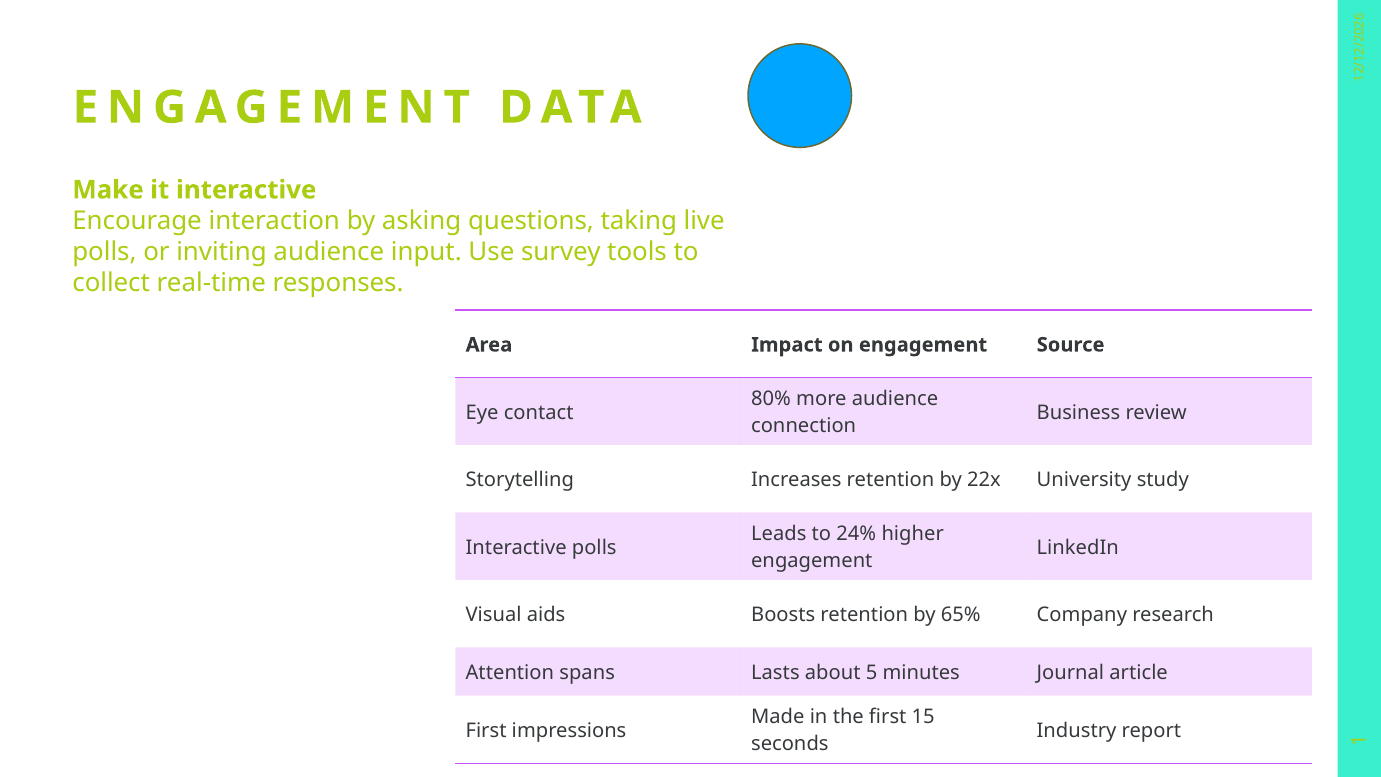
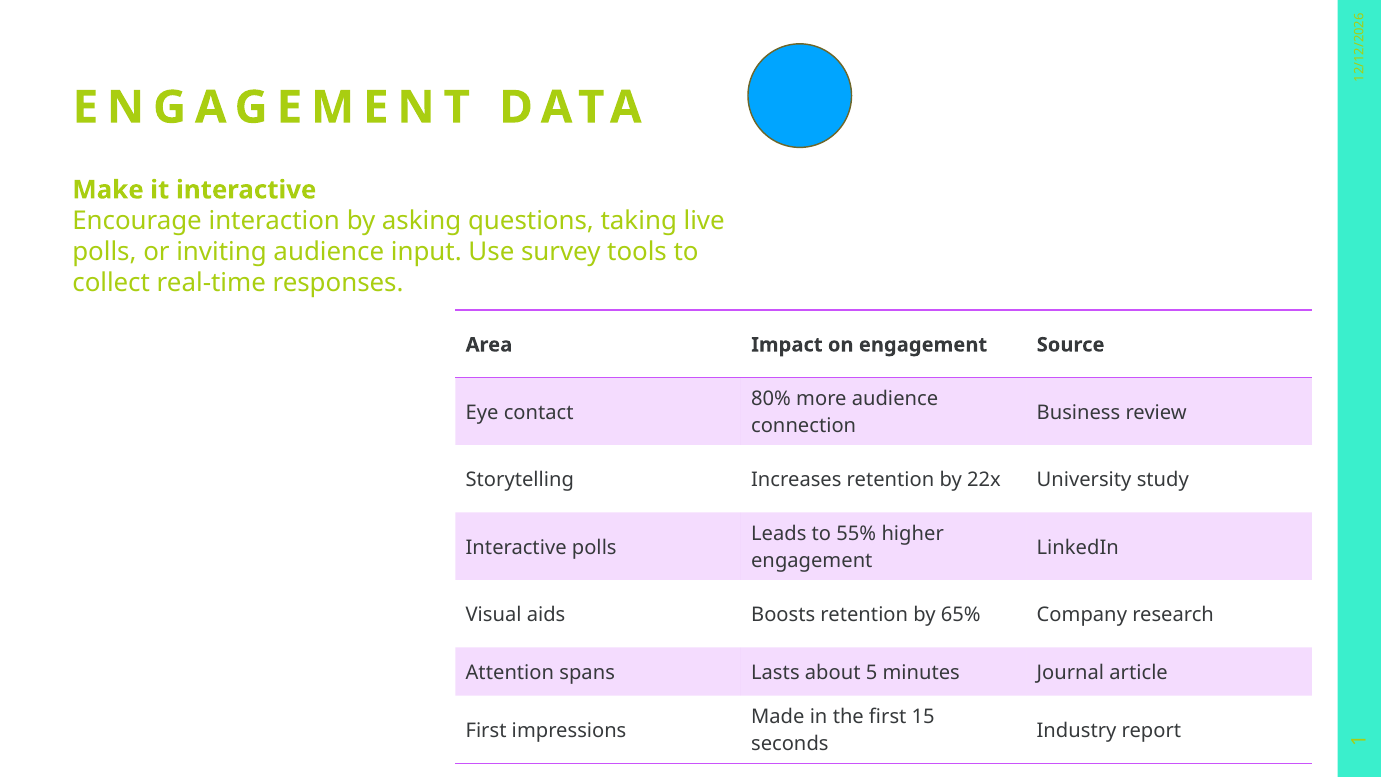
24%: 24% -> 55% (856, 533)
